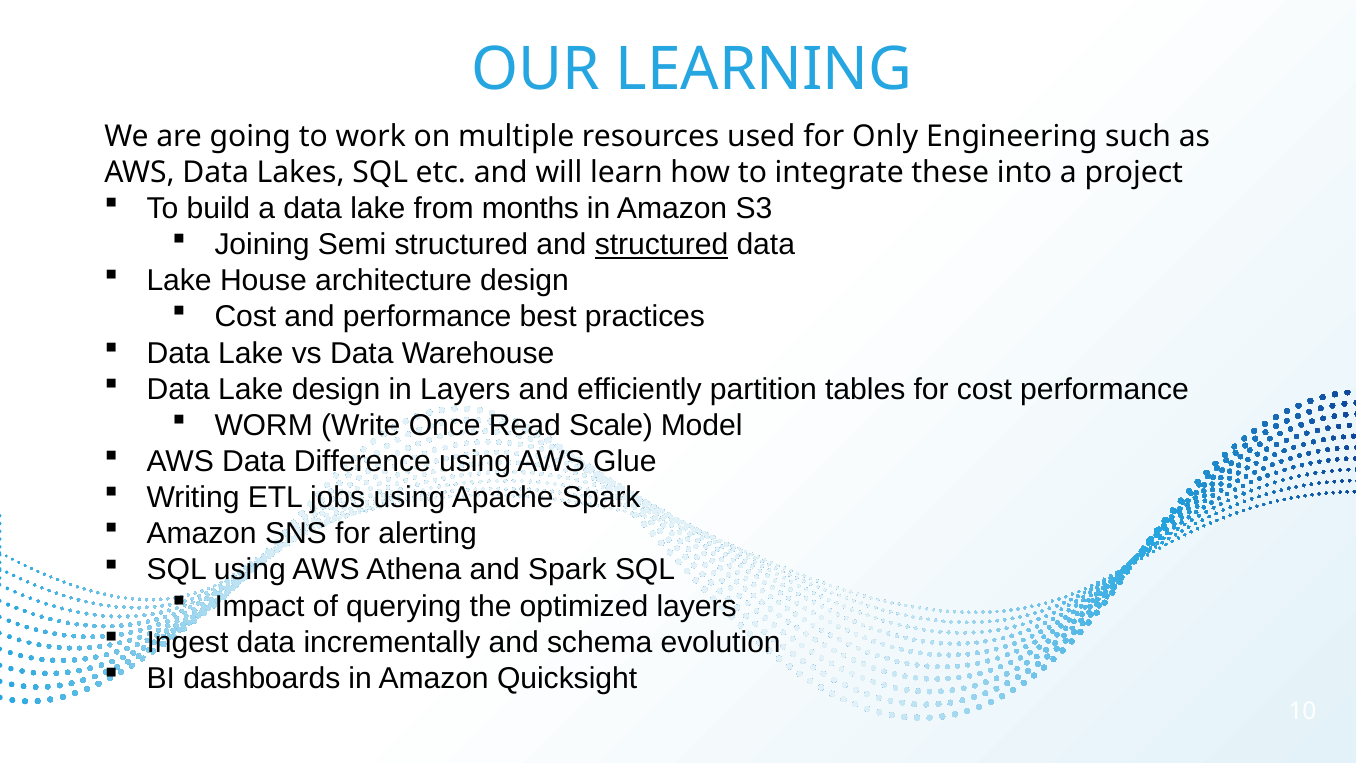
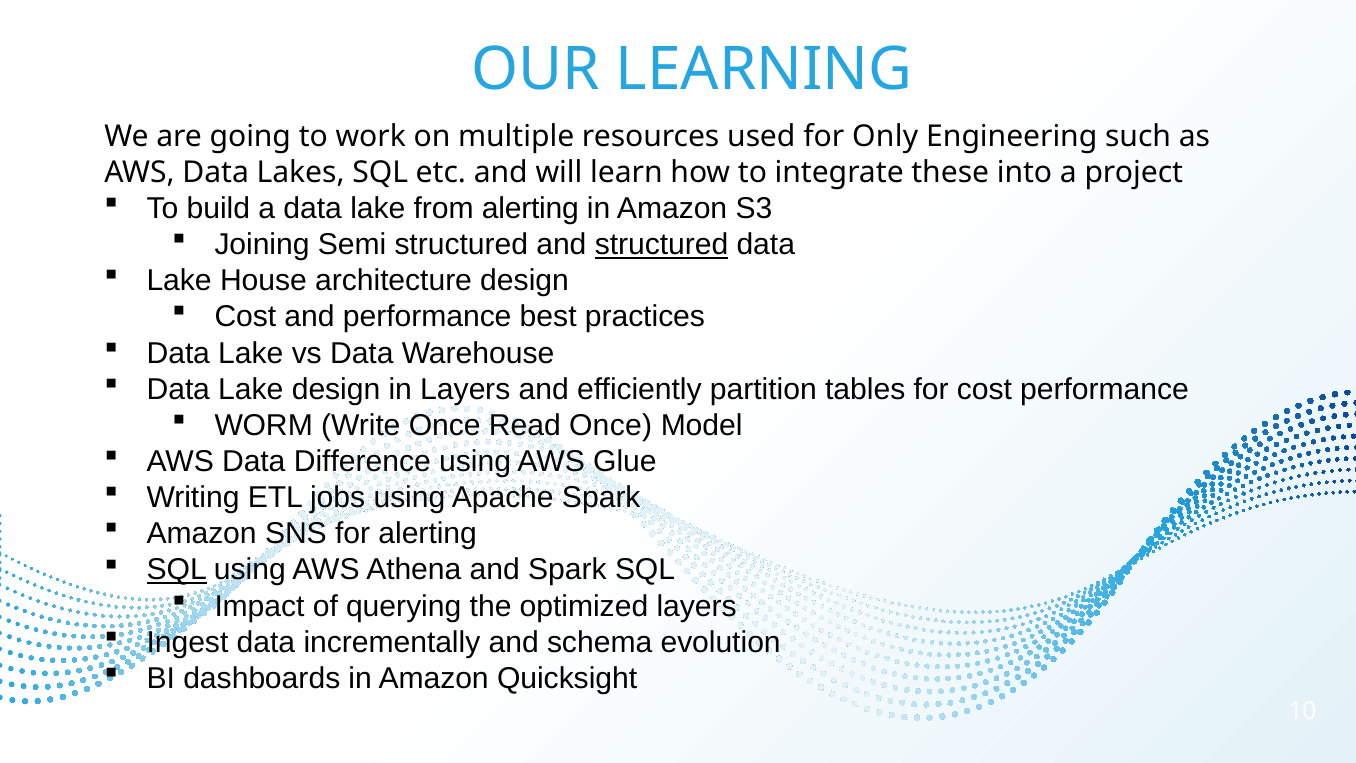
from months: months -> alerting (530, 208)
Read Scale: Scale -> Once (611, 425)
SQL underline: none -> present (177, 570)
